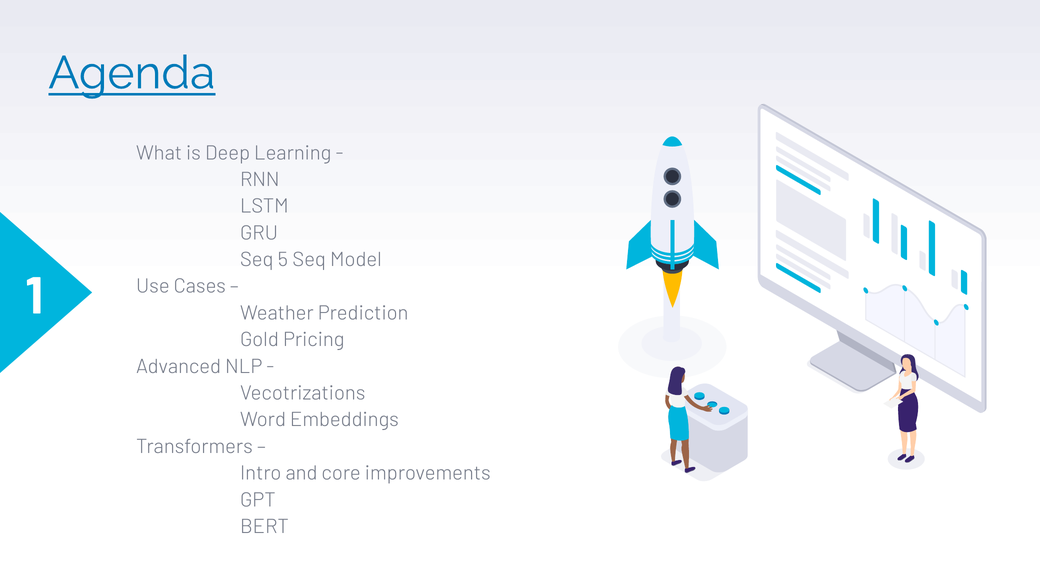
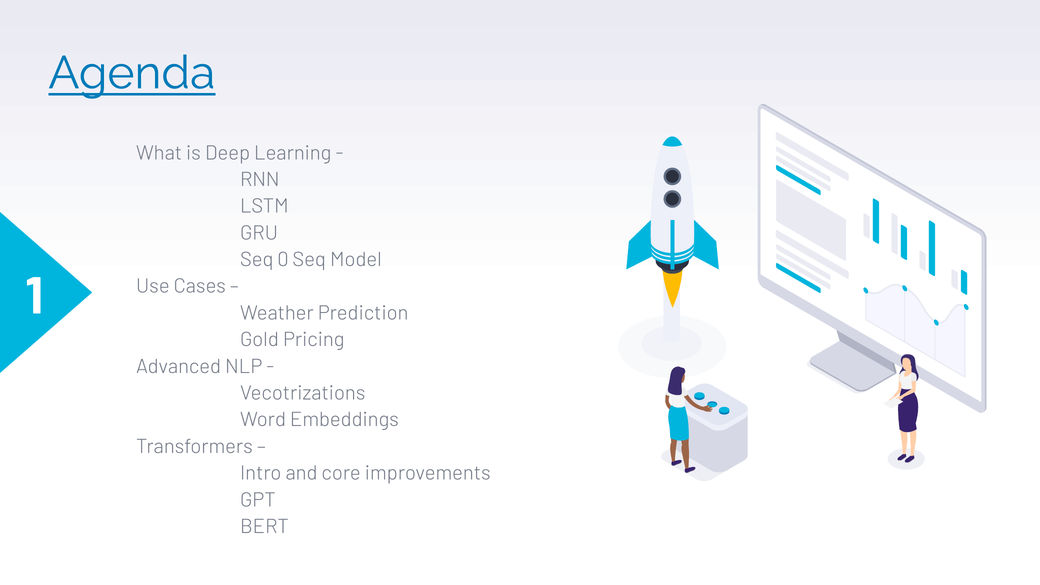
5: 5 -> 0 (283, 260)
